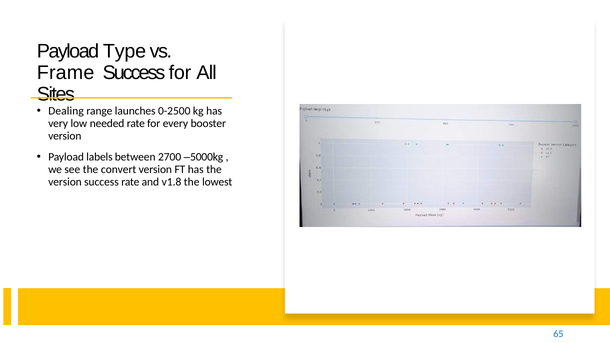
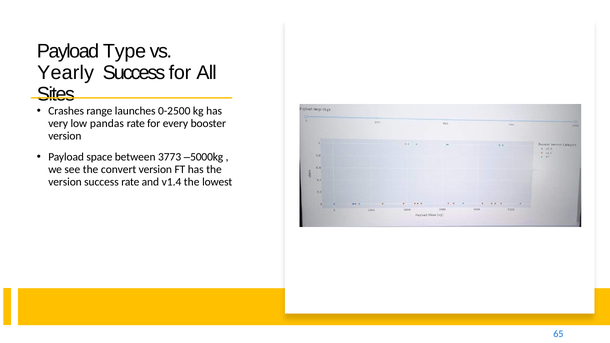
Frame: Frame -> Yearly (66, 73)
Dealing: Dealing -> Crashes (66, 111)
needed: needed -> pandas (107, 123)
labels: labels -> space (99, 157)
2700: 2700 -> 3773 (170, 157)
v1.8: v1.8 -> v1.4 (172, 182)
